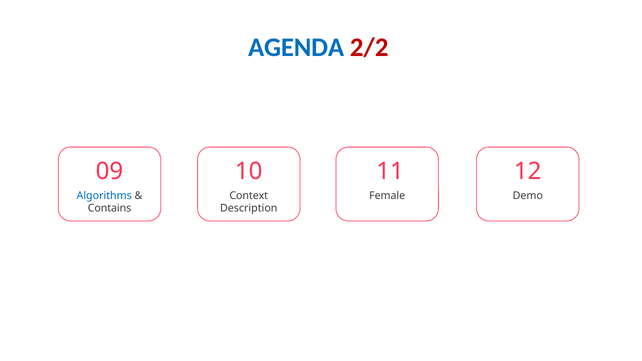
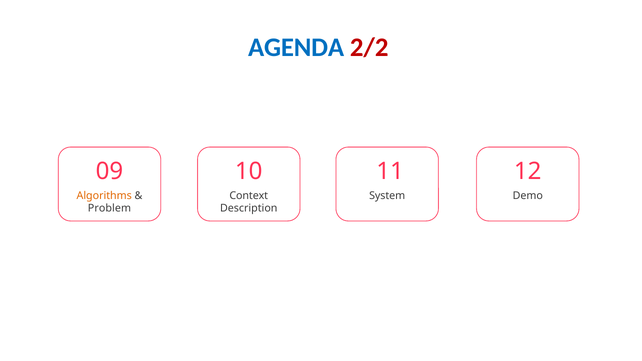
Algorithms colour: blue -> orange (104, 196)
Female: Female -> System (387, 196)
Contains: Contains -> Problem (109, 209)
